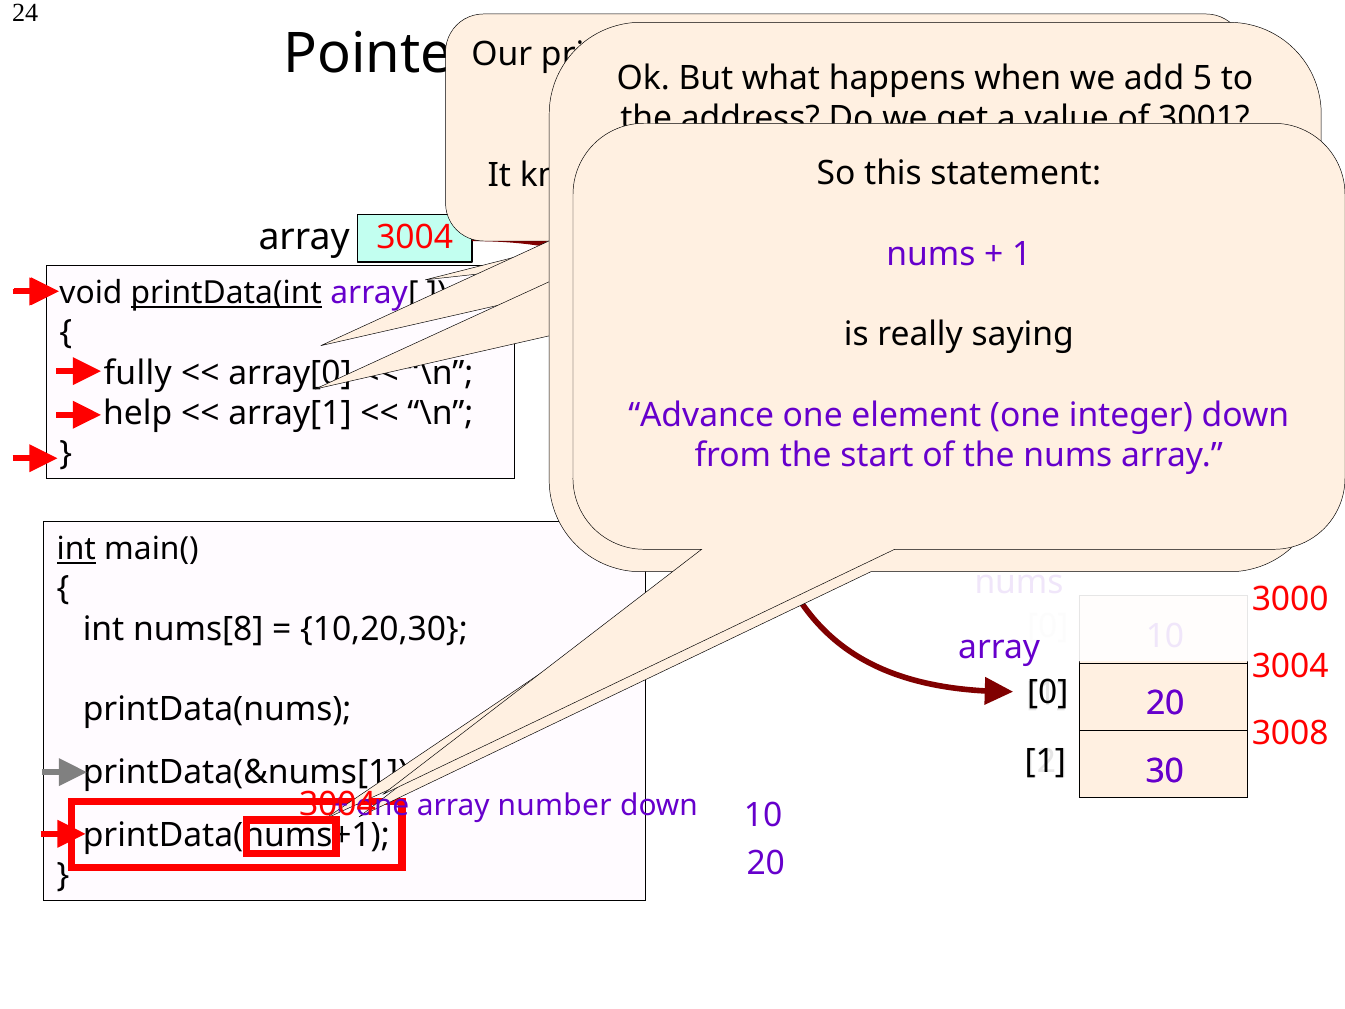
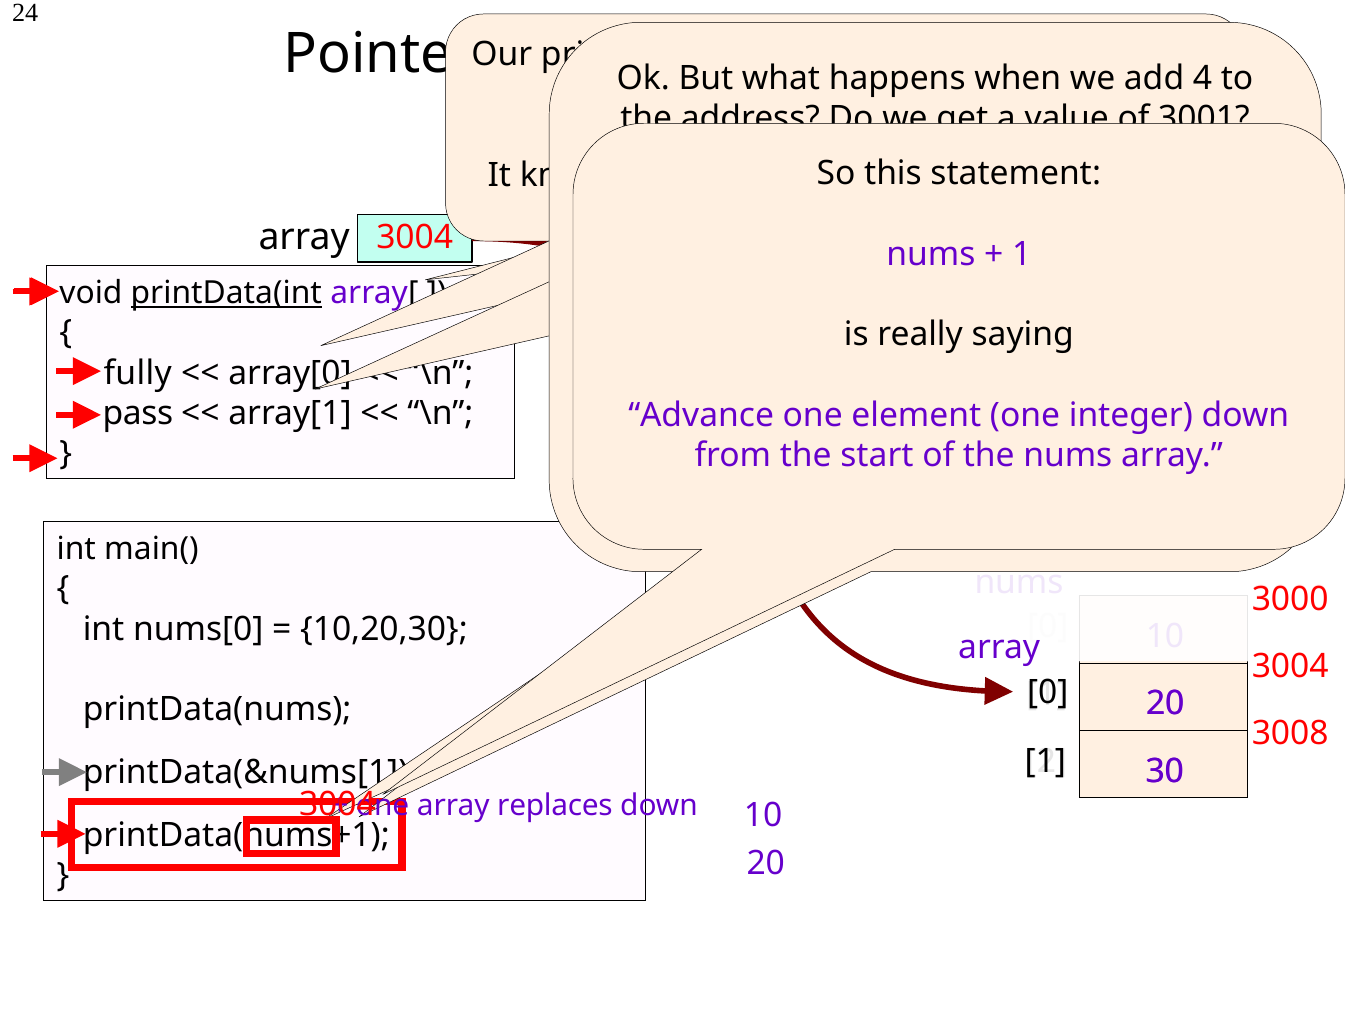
5: 5 -> 4 (1203, 78)
help: help -> pass (138, 413)
int underline: present -> none (76, 549)
nums[8: nums[8 -> nums[0 (198, 629)
array number: number -> replaces (555, 805)
